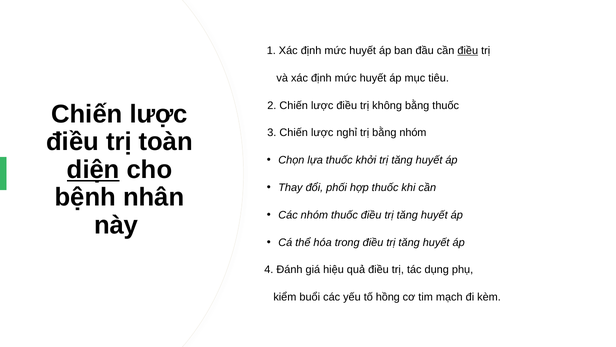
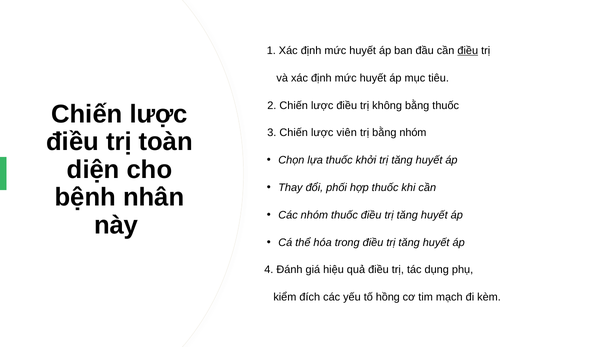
nghỉ: nghỉ -> viên (347, 133)
diện underline: present -> none (93, 169)
buổi: buổi -> đích (310, 297)
